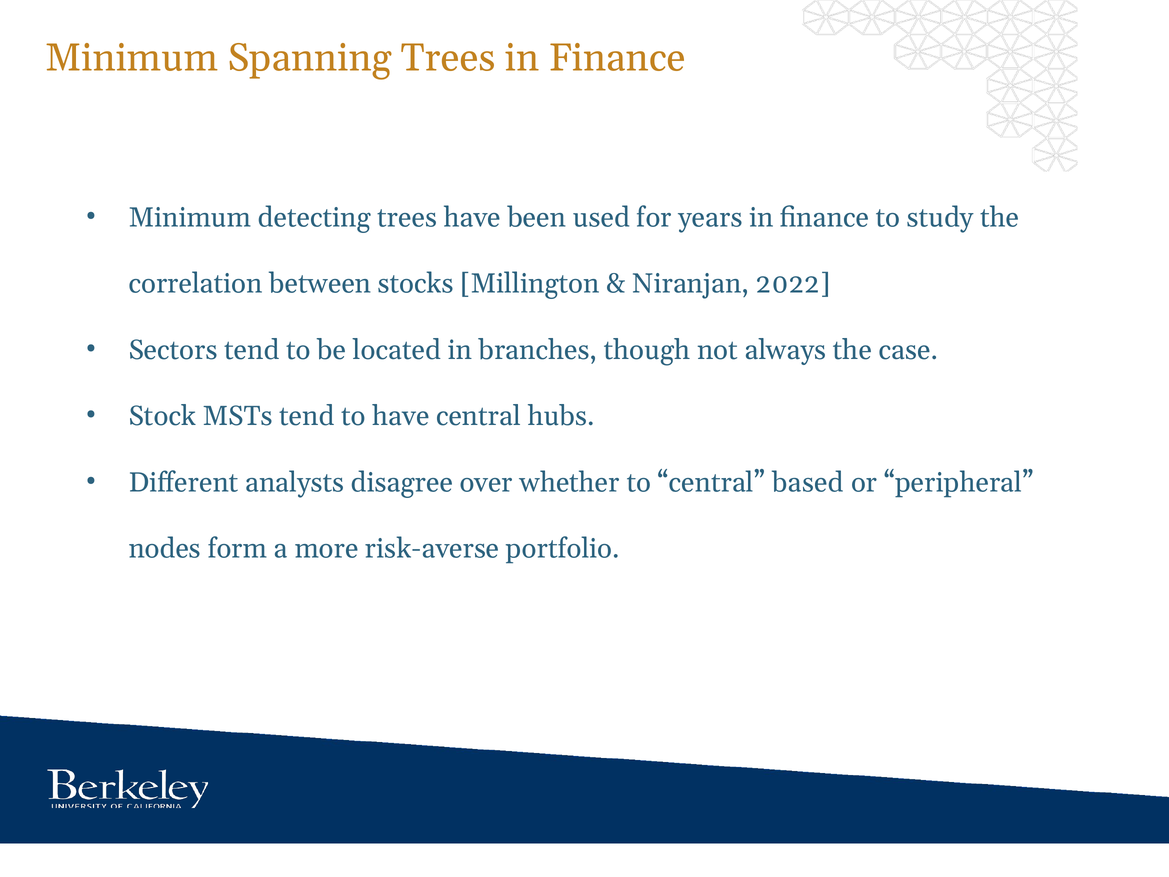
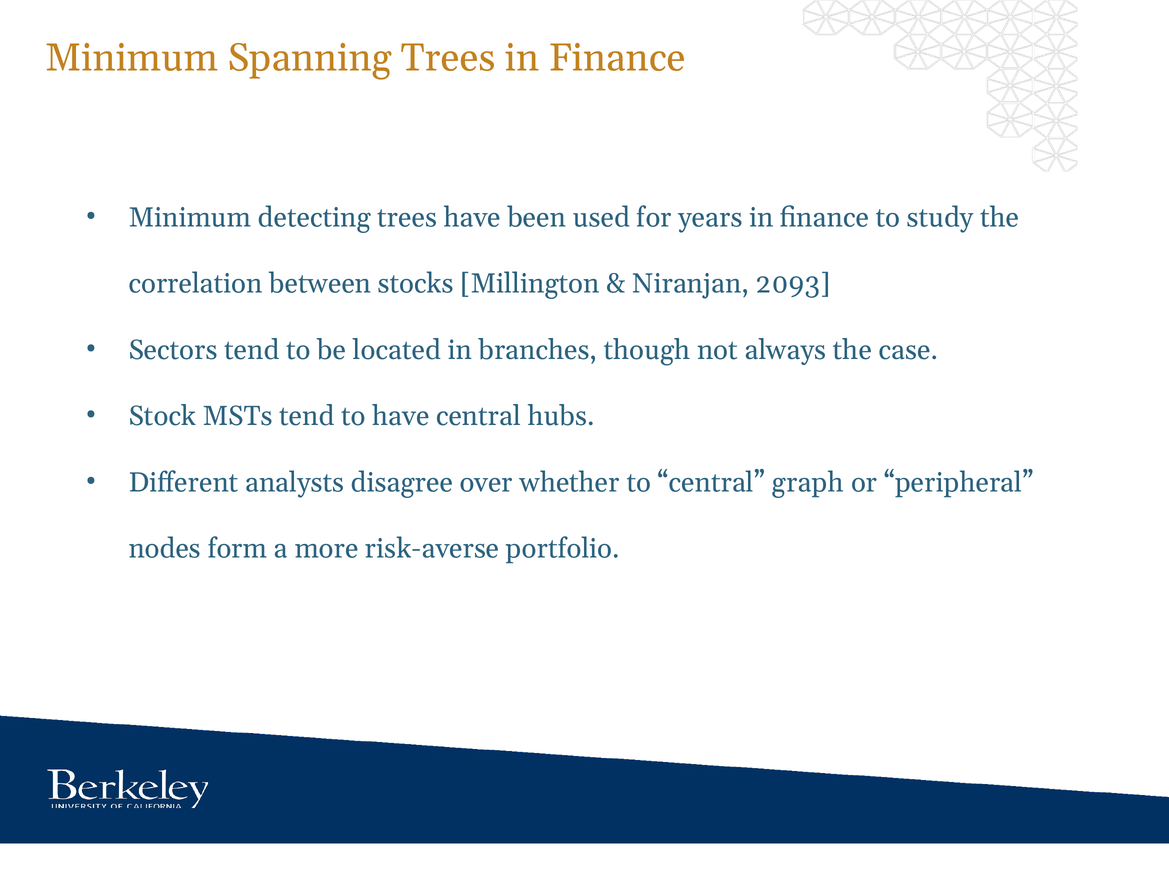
2022: 2022 -> 2093 (793, 284)
based: based -> graph (808, 482)
